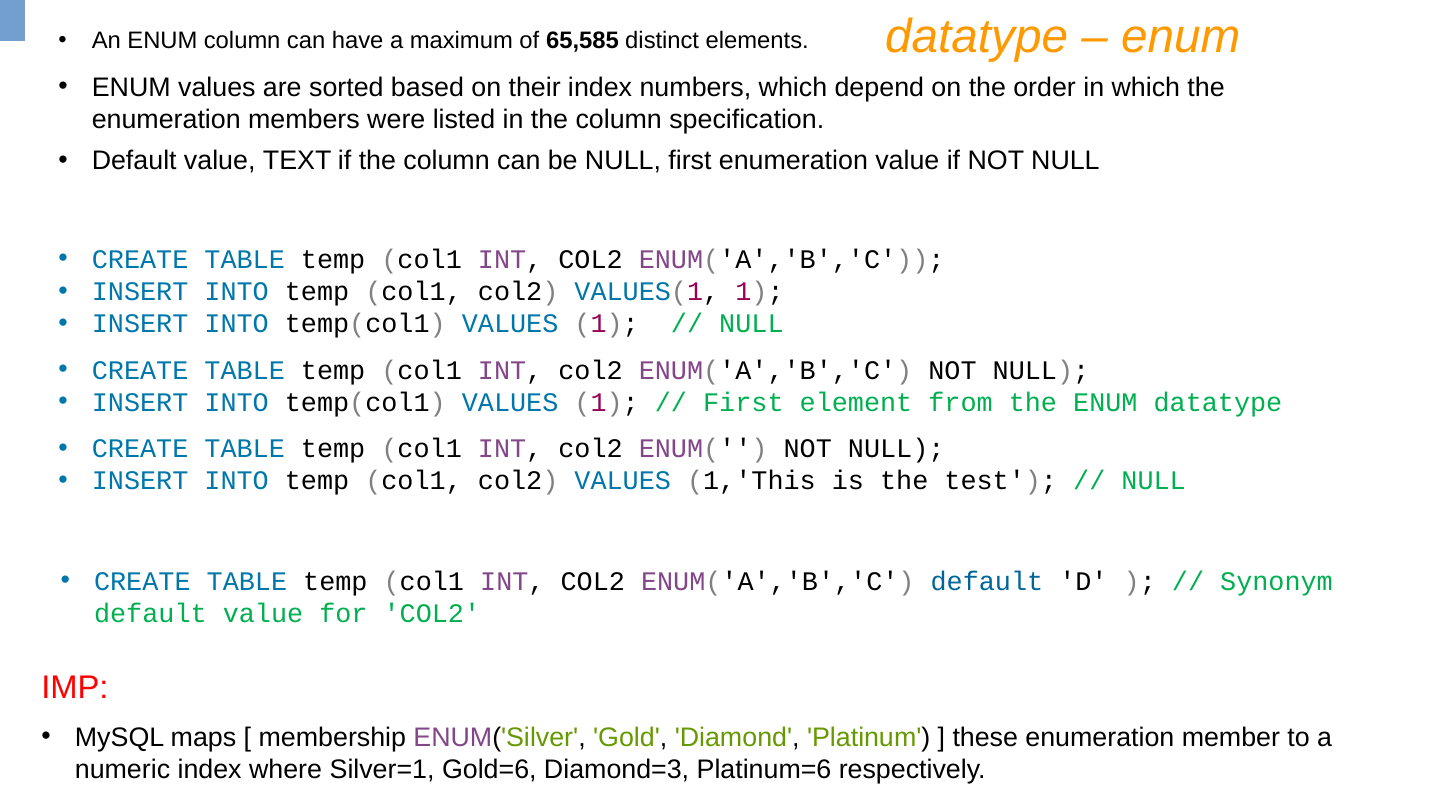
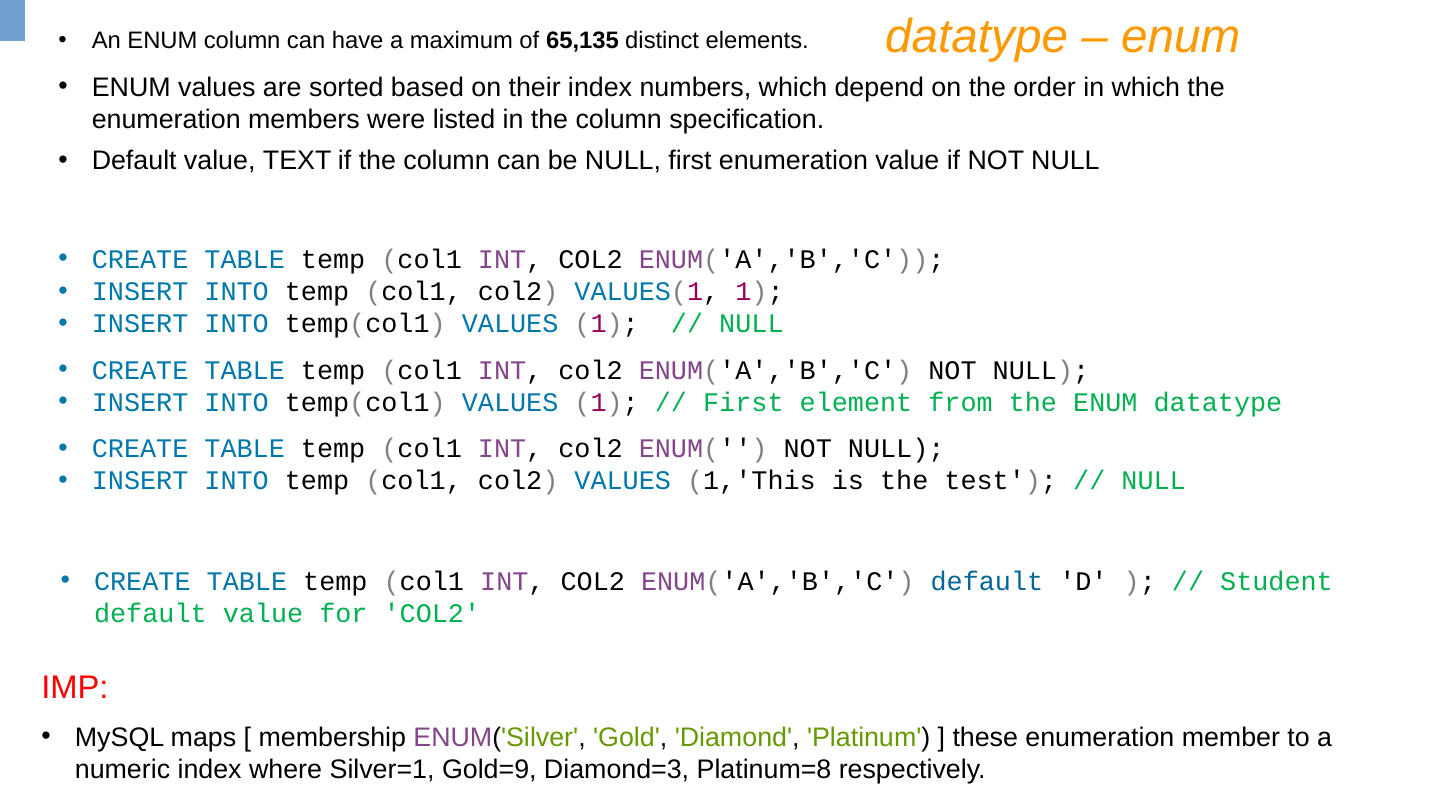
65,585: 65,585 -> 65,135 (582, 41)
Synonym: Synonym -> Student (1276, 581)
Gold=6: Gold=6 -> Gold=9 (489, 770)
Platinum=6: Platinum=6 -> Platinum=8 (764, 770)
